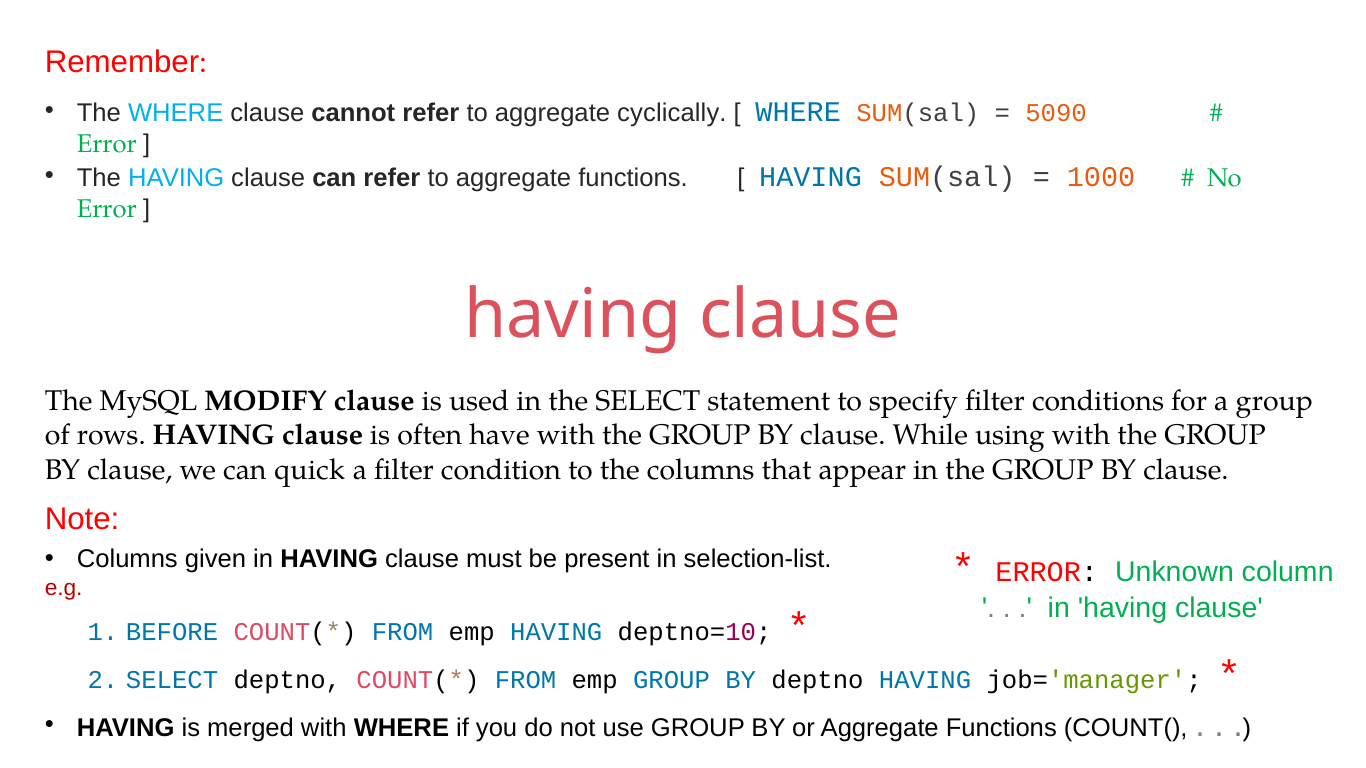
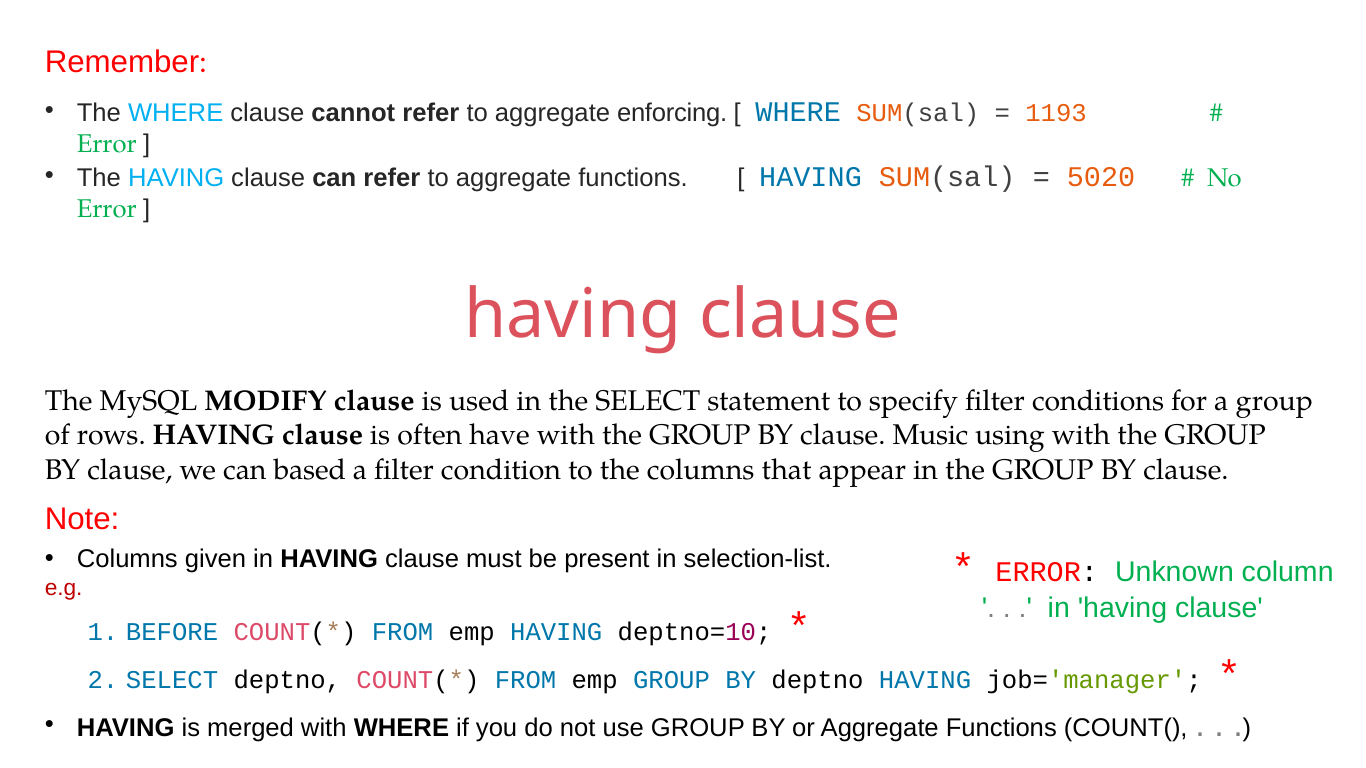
cyclically: cyclically -> enforcing (672, 113)
5090: 5090 -> 1193 (1056, 113)
1000: 1000 -> 5020 (1101, 177)
While: While -> Music (930, 436)
quick: quick -> based (310, 470)
